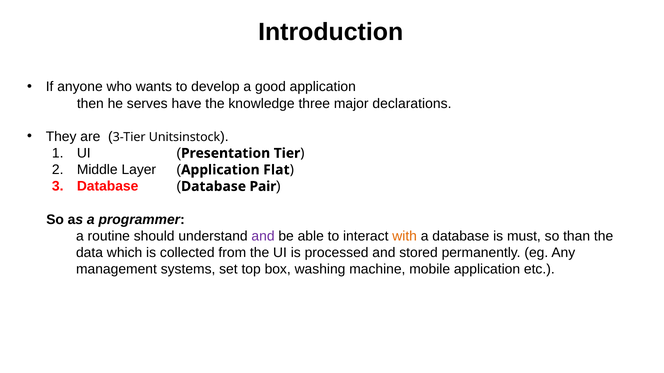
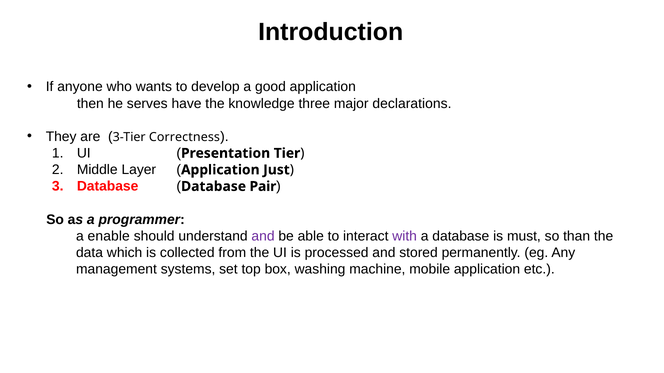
Unitsinstock: Unitsinstock -> Correctness (184, 137)
Flat: Flat -> Just (276, 170)
routine: routine -> enable (109, 236)
with colour: orange -> purple (405, 236)
